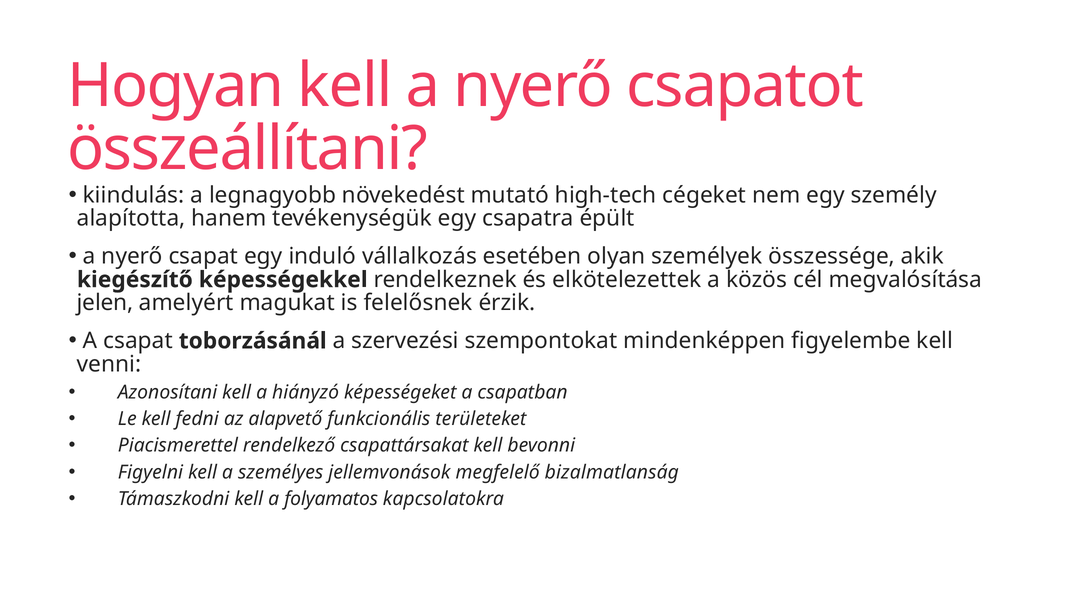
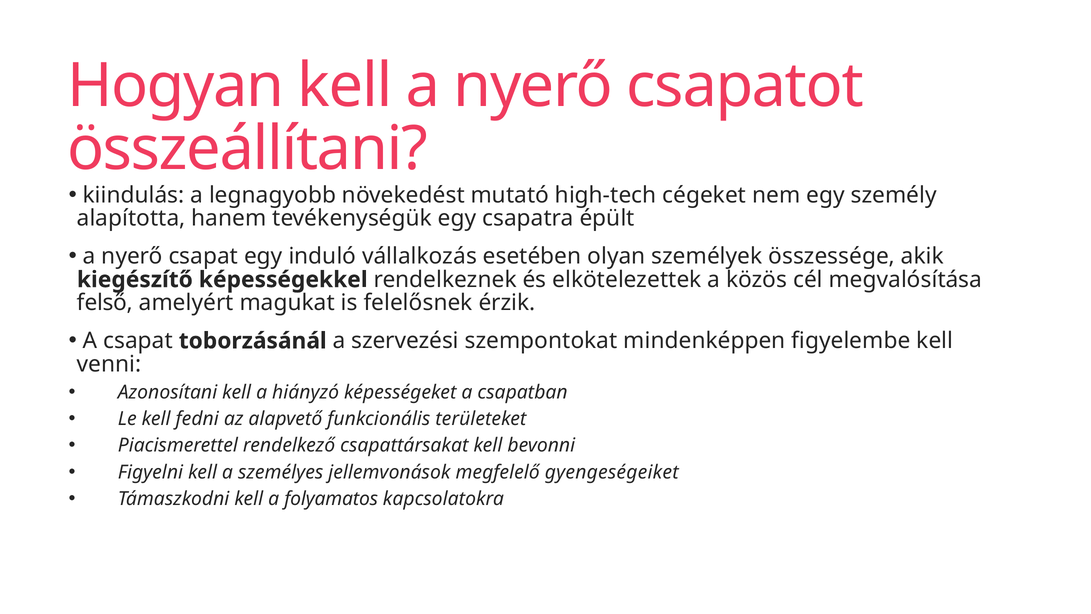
jelen: jelen -> felső (105, 303)
bizalmatlanság: bizalmatlanság -> gyengeségeiket (612, 472)
